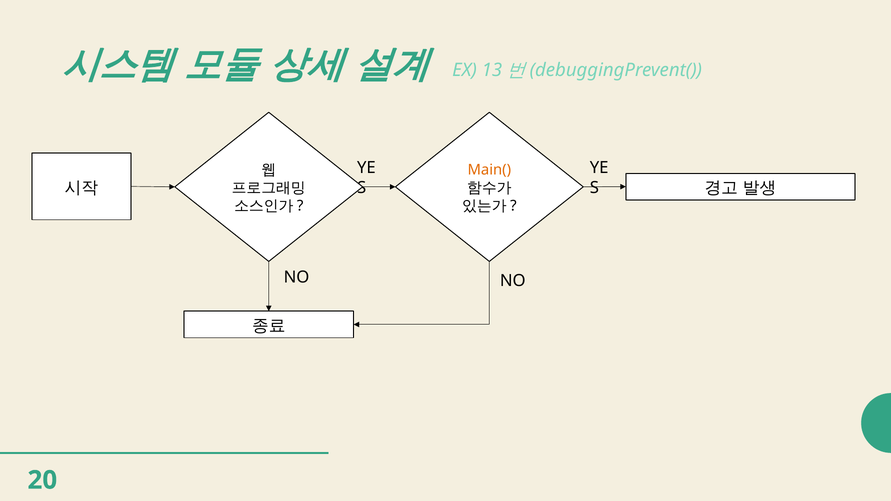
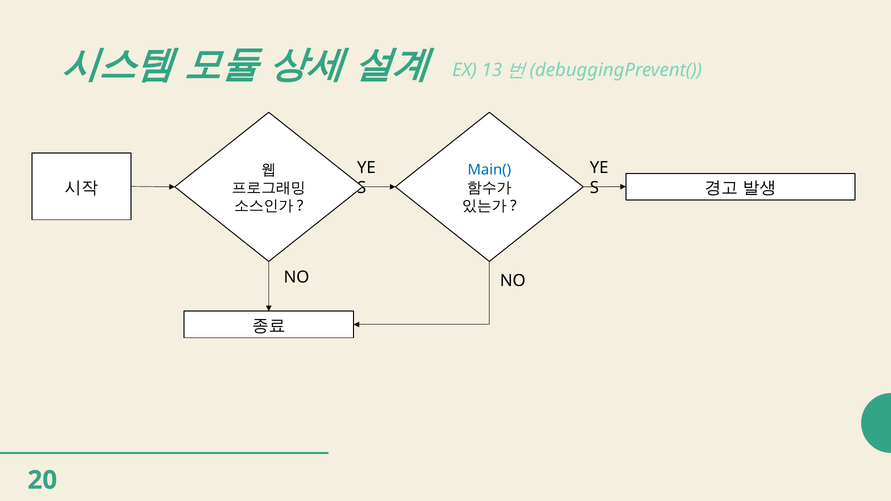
Main( colour: orange -> blue (489, 170)
